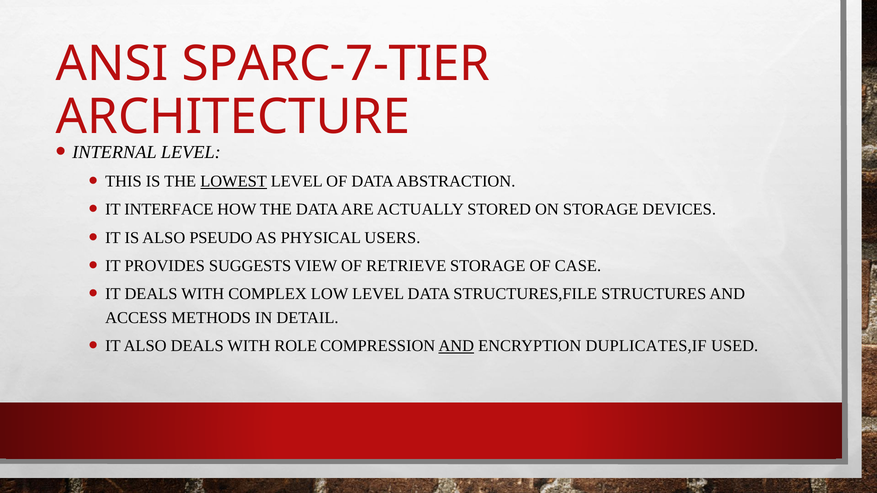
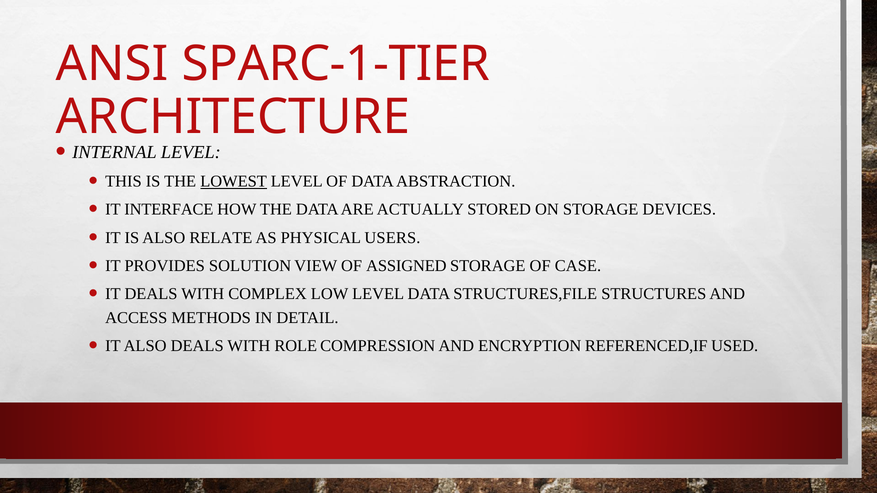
SPARC-7-TIER: SPARC-7-TIER -> SPARC-1-TIER (336, 64)
PSEUDO: PSEUDO -> RELATE (221, 238)
SUGGESTS: SUGGESTS -> SOLUTION (250, 266)
RETRIEVE: RETRIEVE -> ASSIGNED (406, 266)
AND underline: present -> none (456, 346)
DUPLICATES,IF: DUPLICATES,IF -> REFERENCED,IF (646, 346)
